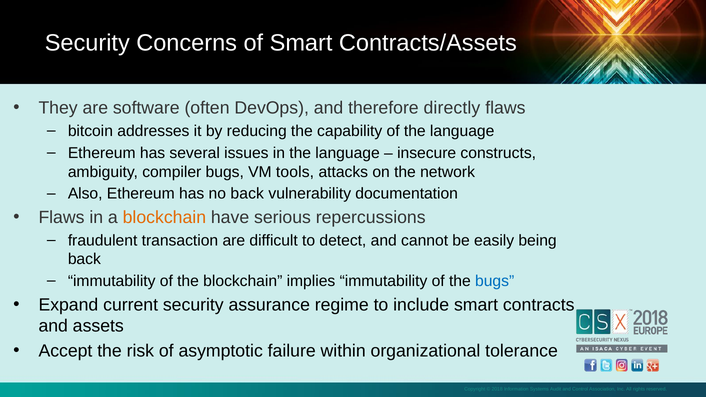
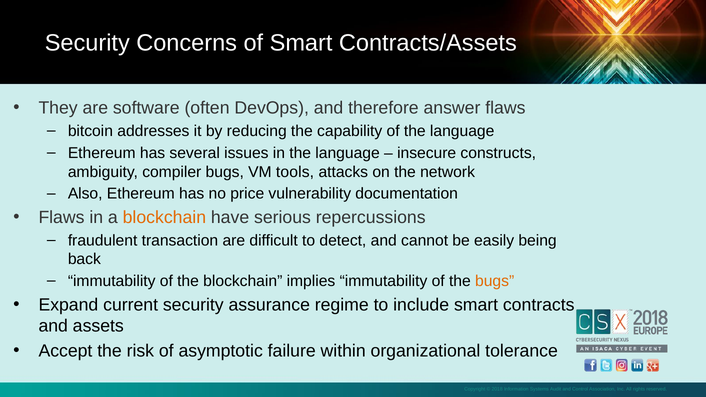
directly: directly -> answer (452, 108)
no back: back -> price (247, 194)
bugs colour: blue -> orange (495, 281)
